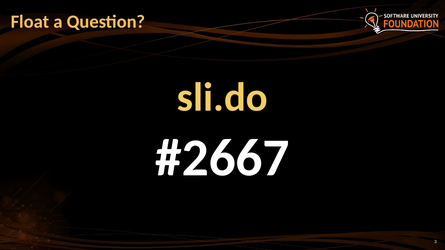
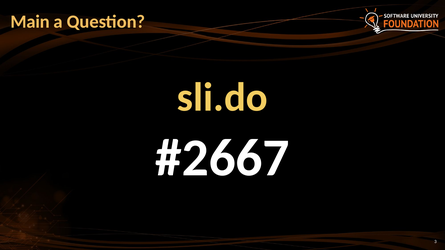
Float: Float -> Main (30, 22)
